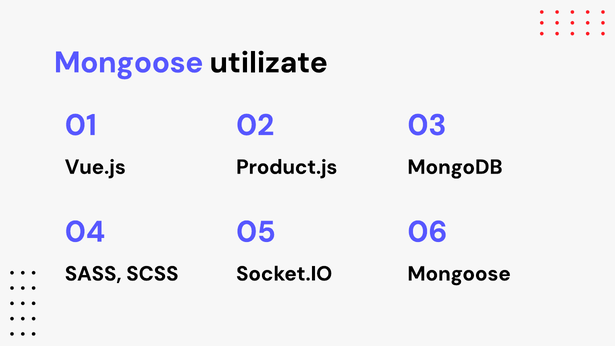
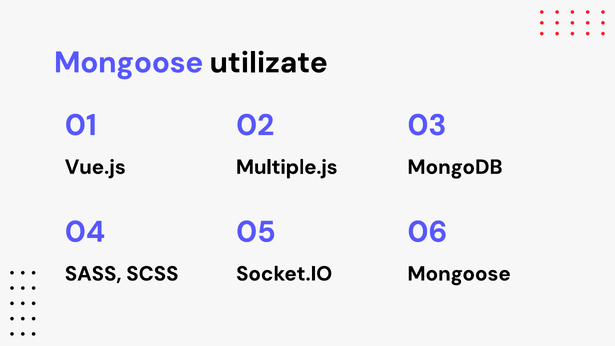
Product.js: Product.js -> Multiple.js (287, 167)
